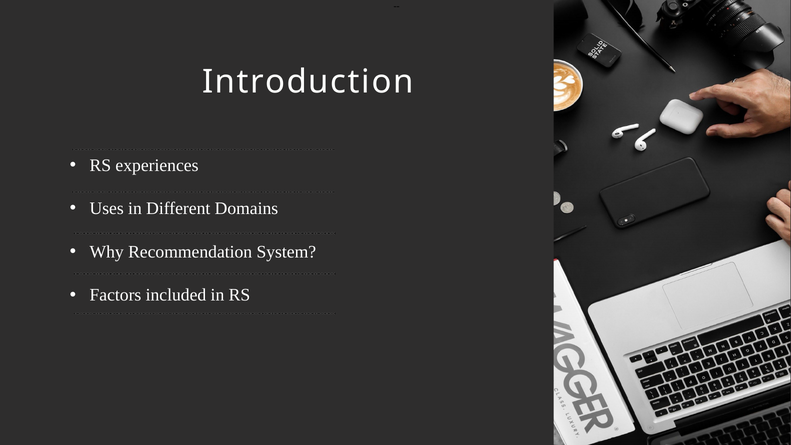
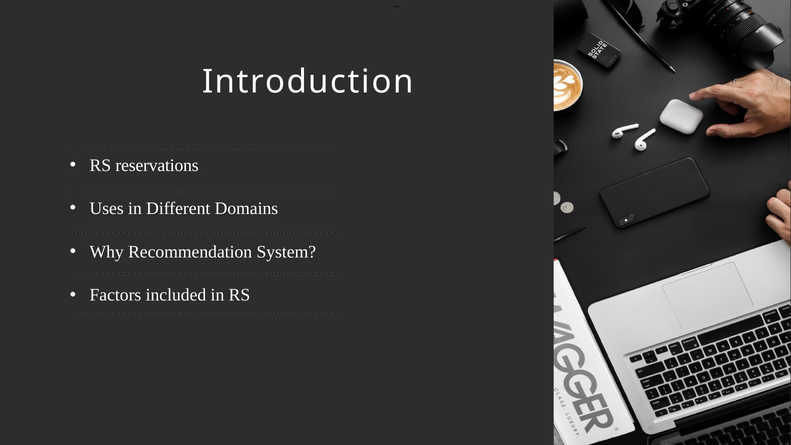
experiences: experiences -> reservations (157, 165)
